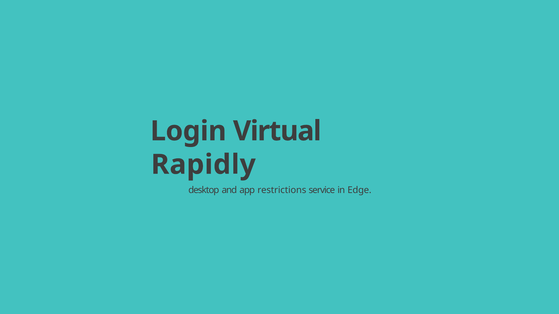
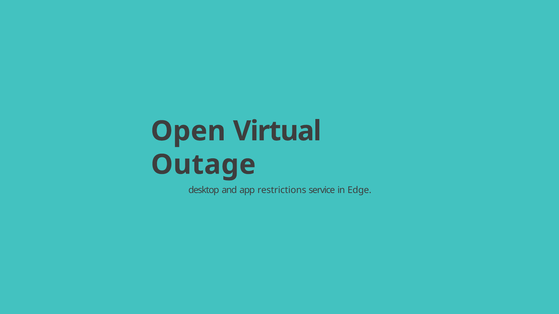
Login: Login -> Open (188, 131)
Rapidly: Rapidly -> Outage (203, 165)
